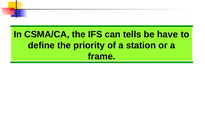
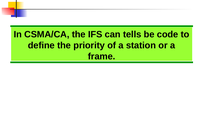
have: have -> code (168, 34)
